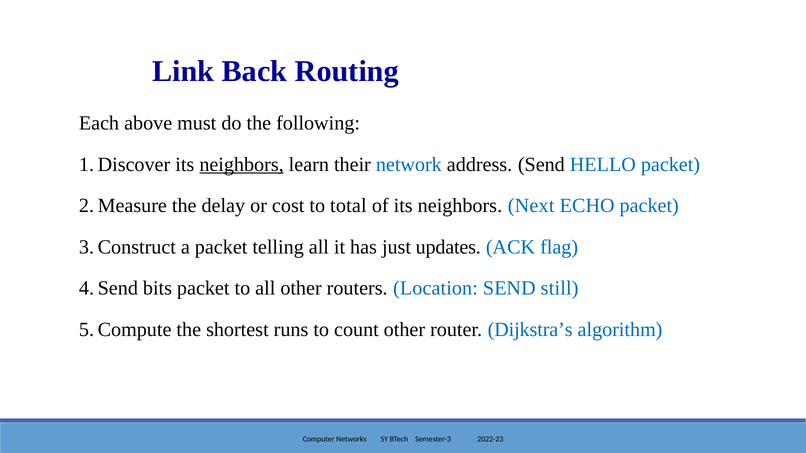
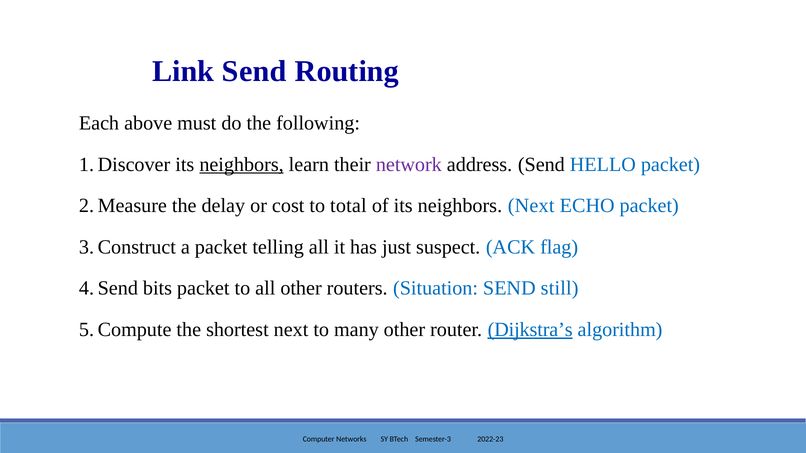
Link Back: Back -> Send (254, 72)
network colour: blue -> purple (409, 165)
updates: updates -> suspect (448, 247)
Location: Location -> Situation (436, 289)
shortest runs: runs -> next (291, 330)
count: count -> many (356, 330)
Dijkstra’s underline: none -> present (530, 330)
